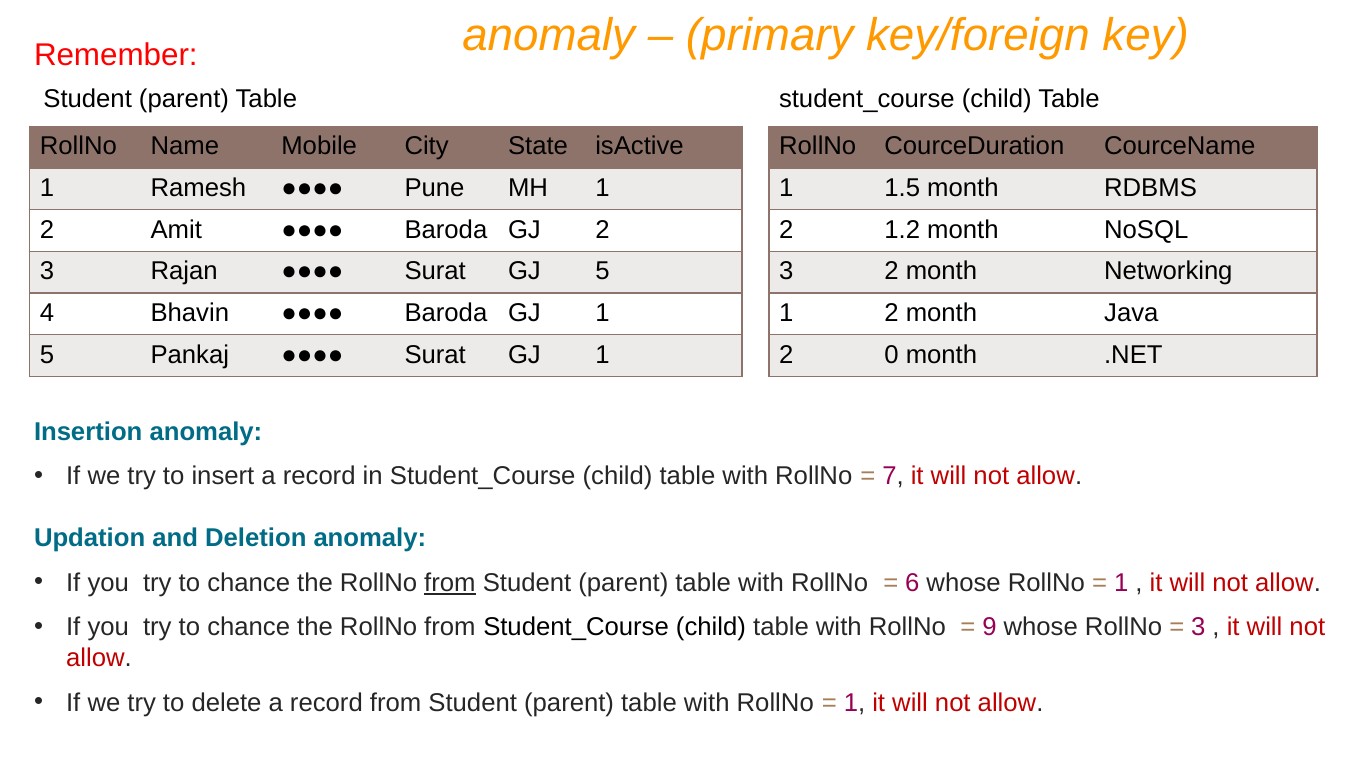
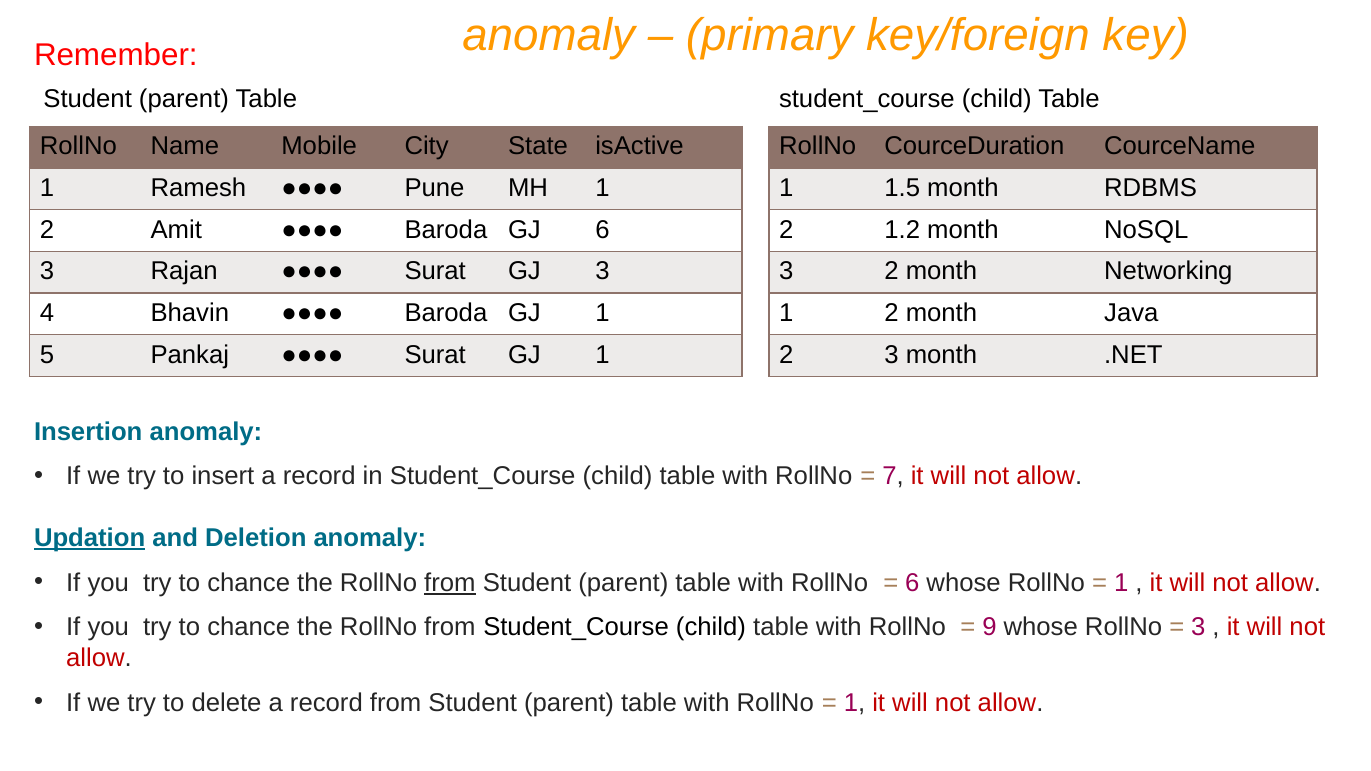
GJ 2: 2 -> 6 (602, 230)
GJ 5: 5 -> 3 (602, 271)
2 0: 0 -> 3 (892, 355)
Updation underline: none -> present (90, 538)
